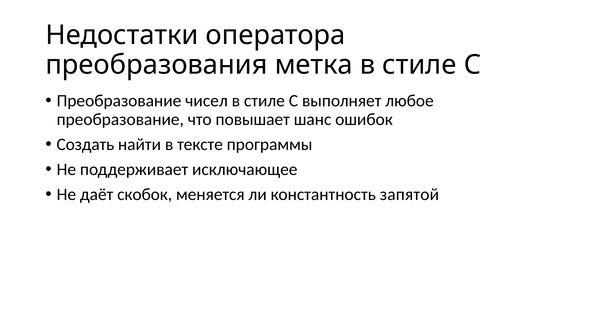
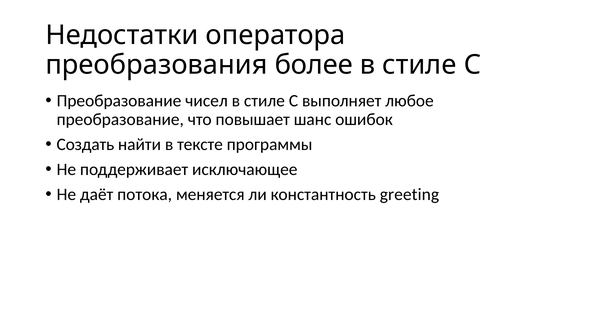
метка: метка -> более (314, 65)
скобок: скобок -> потока (145, 195)
запятой: запятой -> greeting (409, 195)
